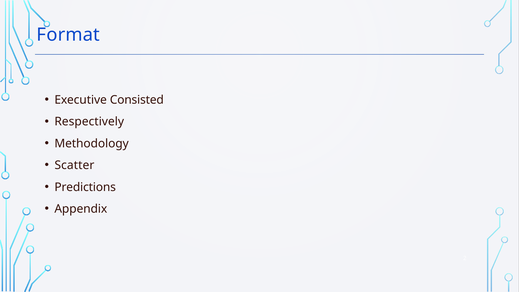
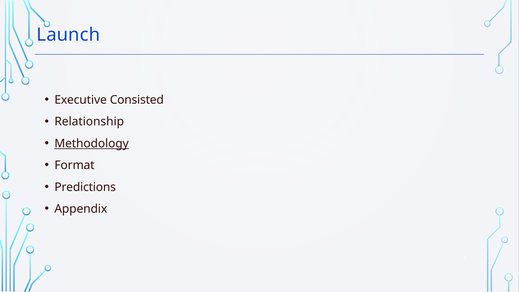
Format: Format -> Launch (68, 35)
Respectively: Respectively -> Relationship (89, 122)
Methodology underline: none -> present (92, 143)
Scatter: Scatter -> Format (75, 165)
